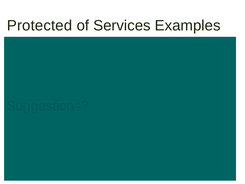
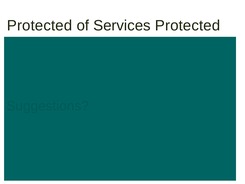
Services Examples: Examples -> Protected (188, 25)
